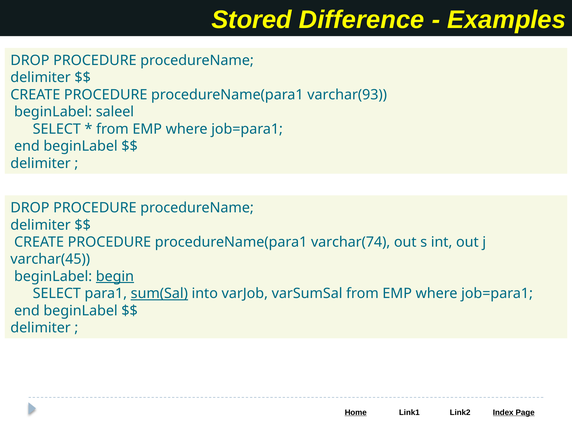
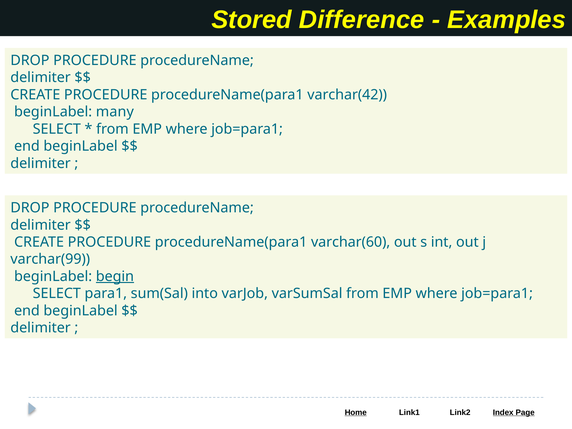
varchar(93: varchar(93 -> varchar(42 (347, 95)
saleel: saleel -> many (115, 112)
varchar(74: varchar(74 -> varchar(60 (351, 242)
varchar(45: varchar(45 -> varchar(99 (50, 259)
sum(Sal underline: present -> none (159, 294)
